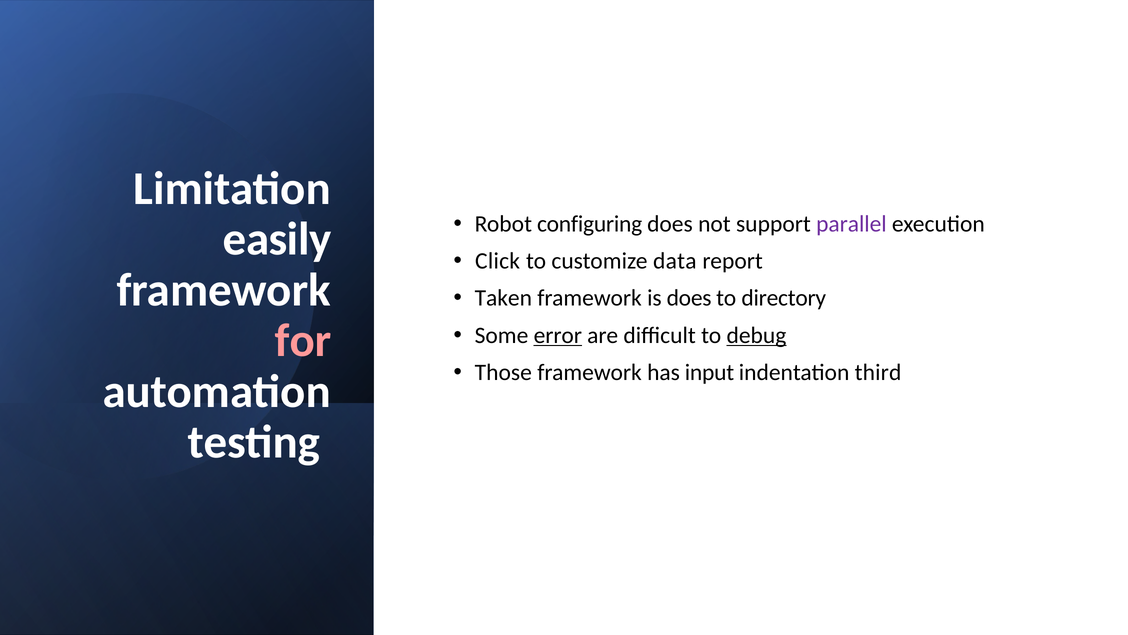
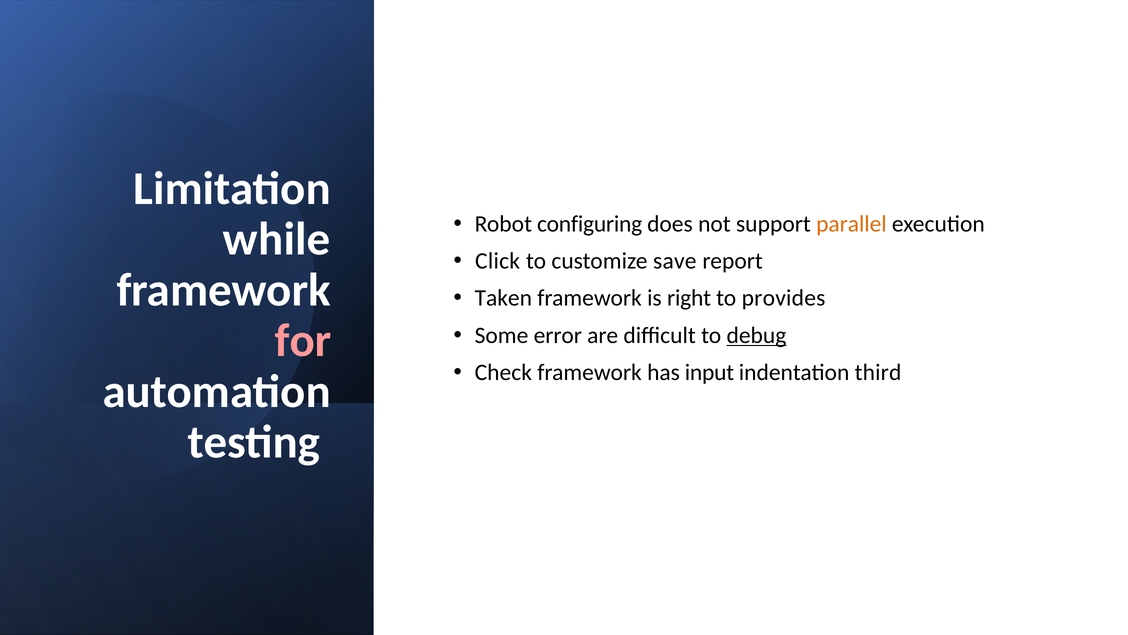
parallel colour: purple -> orange (851, 224)
easily: easily -> while (277, 239)
data: data -> save (675, 261)
is does: does -> right (689, 298)
directory: directory -> provides (784, 298)
error underline: present -> none (558, 335)
Those: Those -> Check (503, 372)
